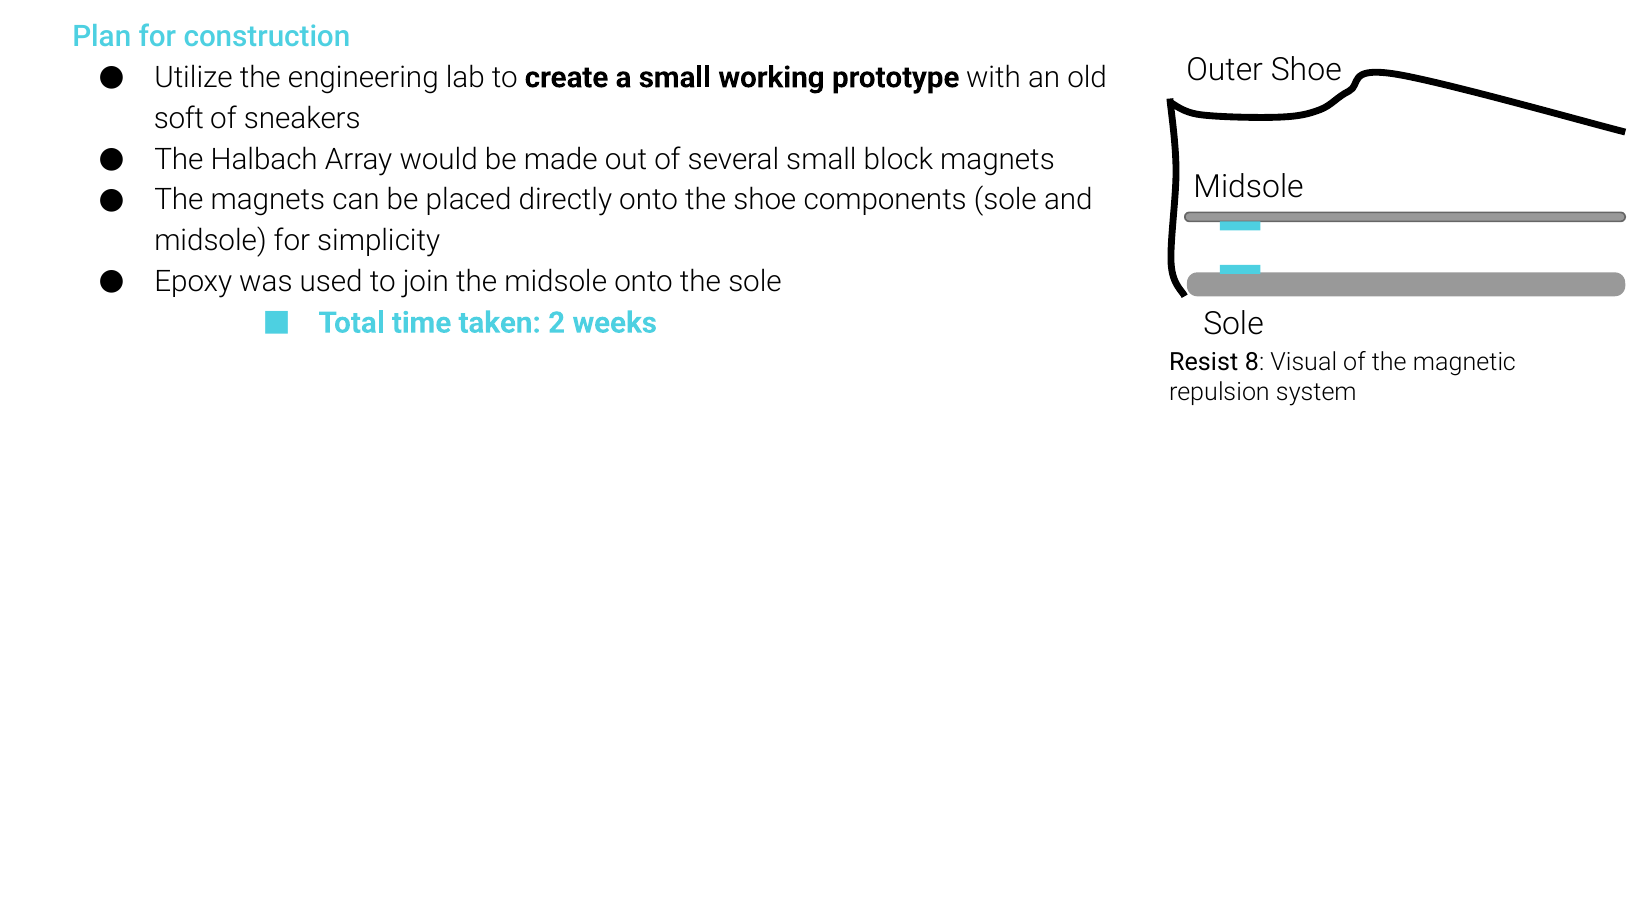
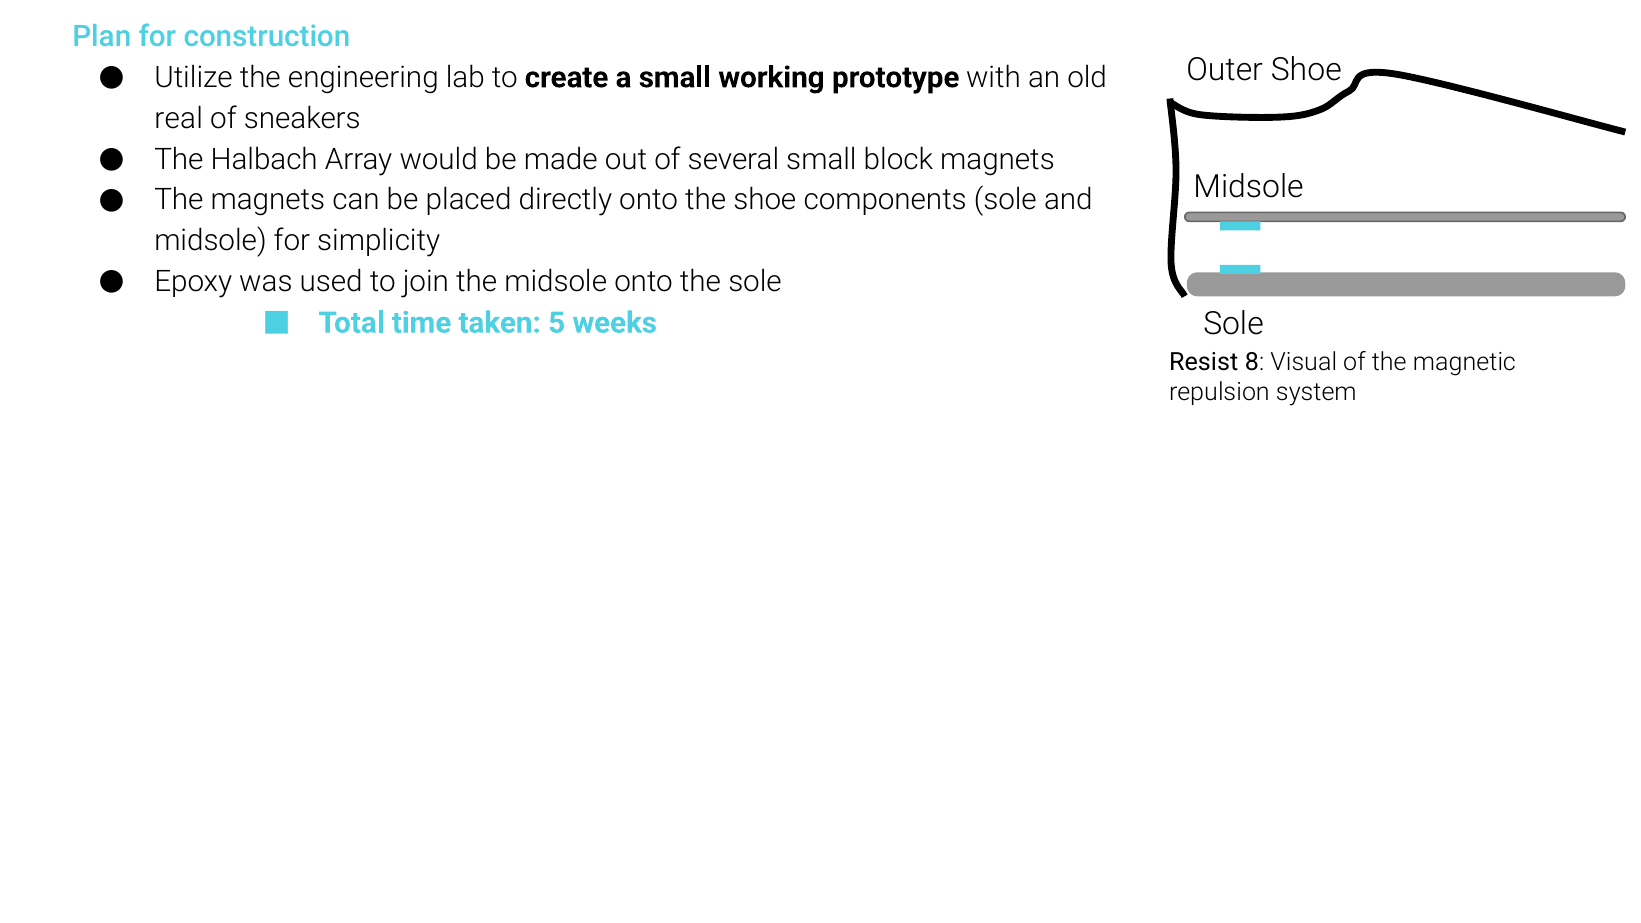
soft: soft -> real (179, 118)
2: 2 -> 5 (557, 323)
